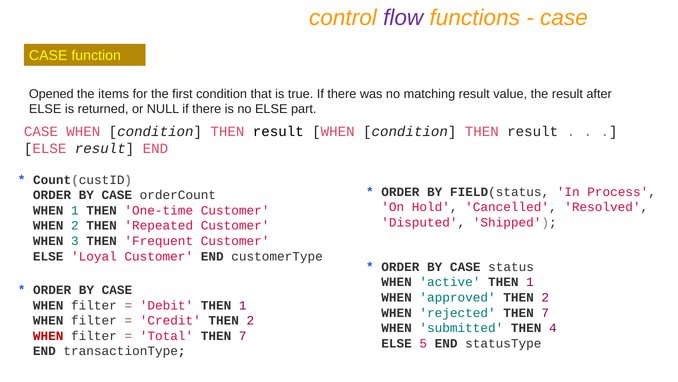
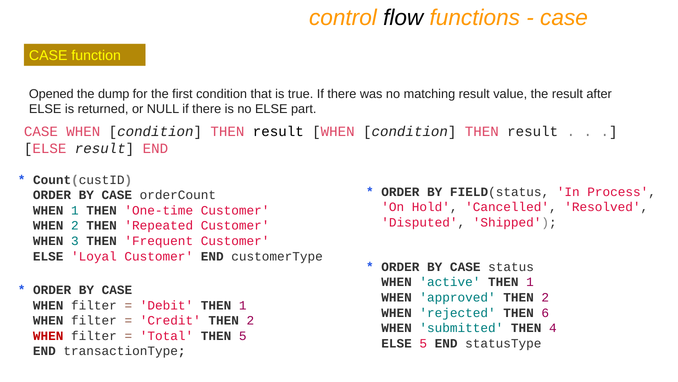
flow colour: purple -> black (403, 18)
items: items -> dump (114, 94)
rejected THEN 7: 7 -> 6 (545, 312)
Total THEN 7: 7 -> 5 (243, 335)
